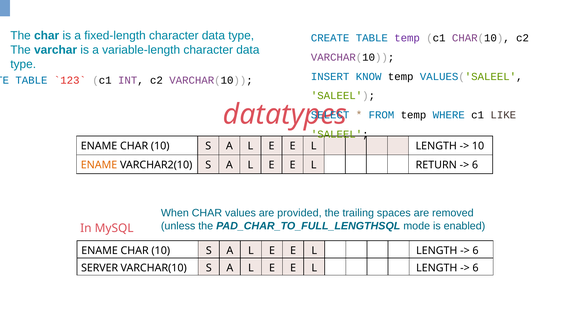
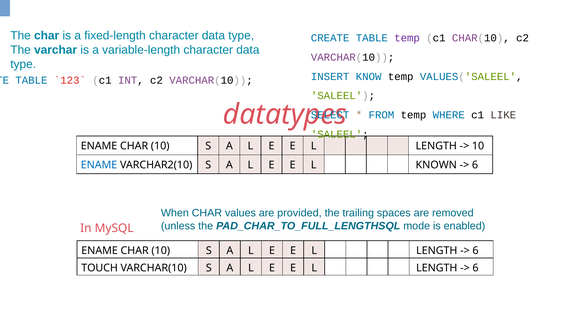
ENAME colour: orange -> blue (99, 165)
RETURN: RETURN -> KNOWN (436, 165)
SERVER: SERVER -> TOUCH (100, 268)
